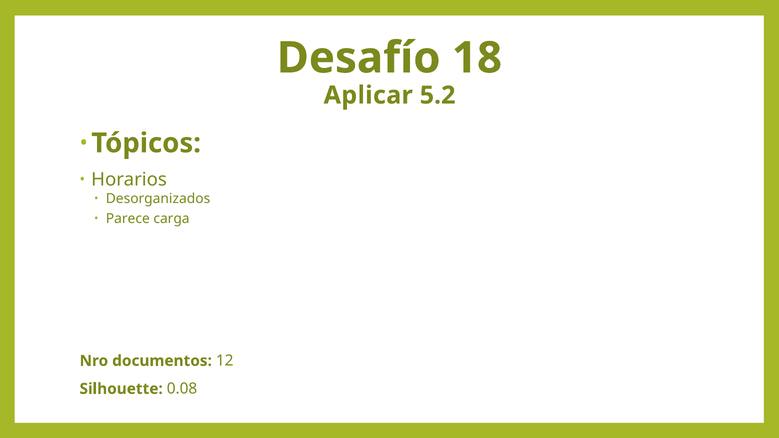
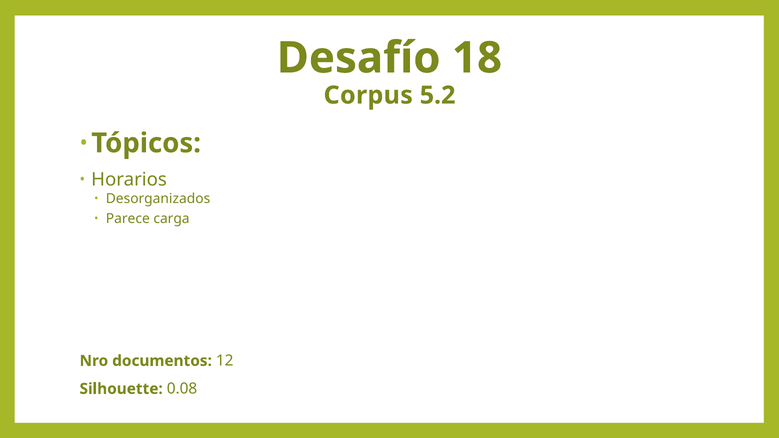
Aplicar: Aplicar -> Corpus (368, 95)
